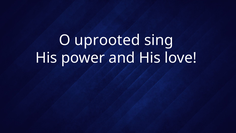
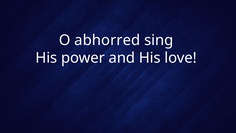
uprooted: uprooted -> abhorred (107, 40)
